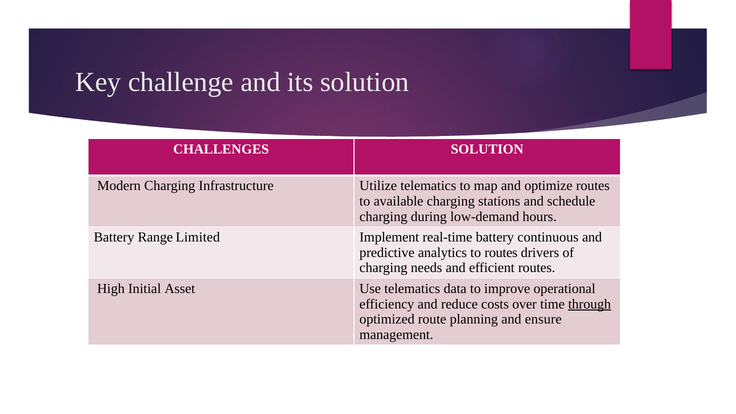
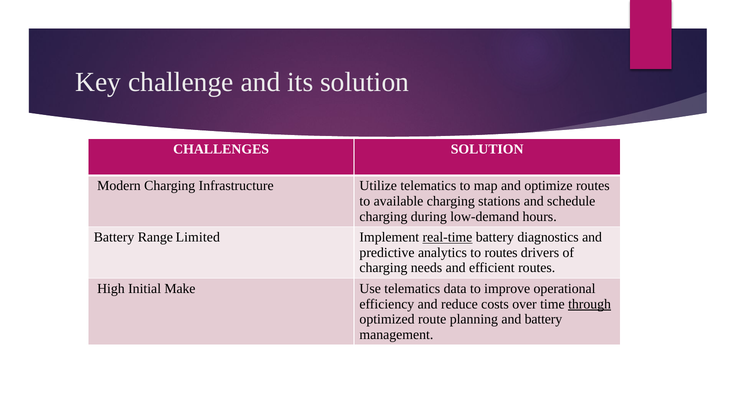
real-time underline: none -> present (447, 237)
continuous: continuous -> diagnostics (548, 237)
Asset: Asset -> Make (180, 289)
and ensure: ensure -> battery (543, 319)
